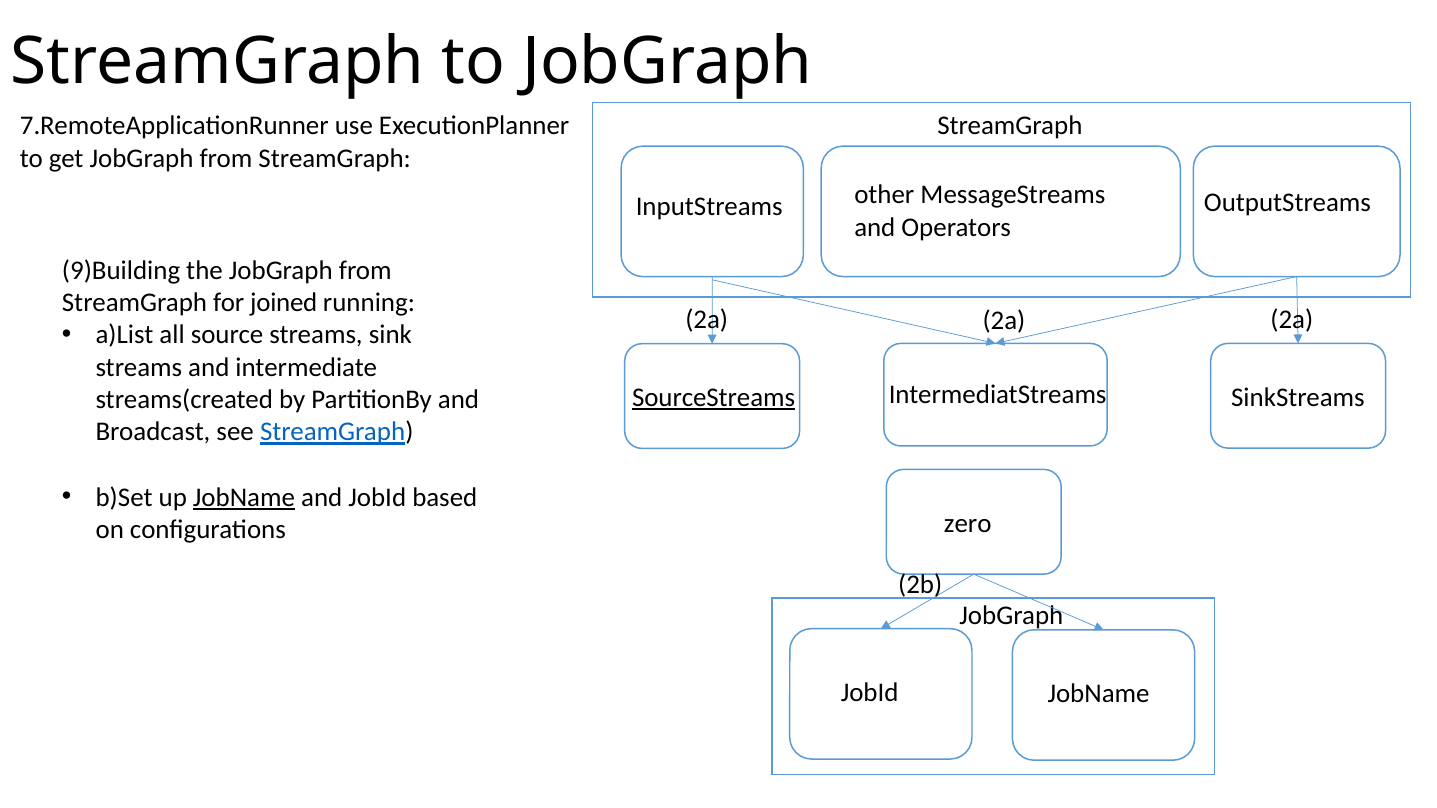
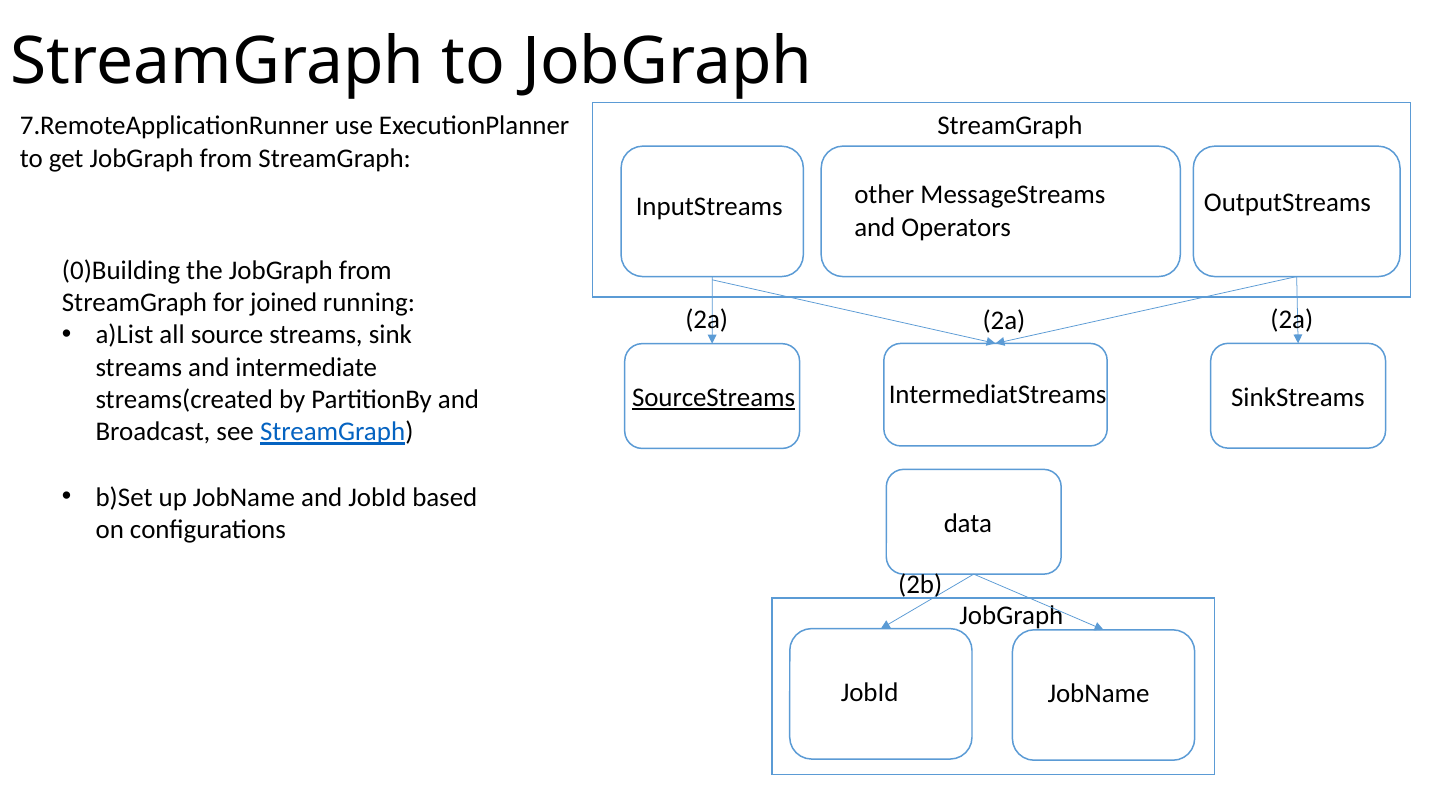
9)Building: 9)Building -> 0)Building (121, 270)
JobName underline: present -> none (244, 497)
zero: zero -> data (968, 523)
